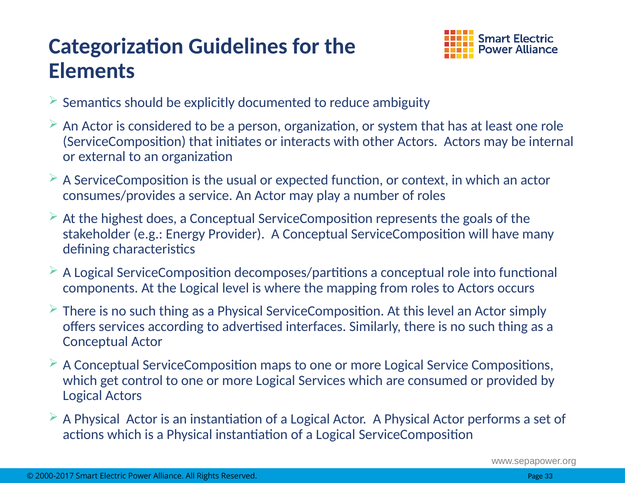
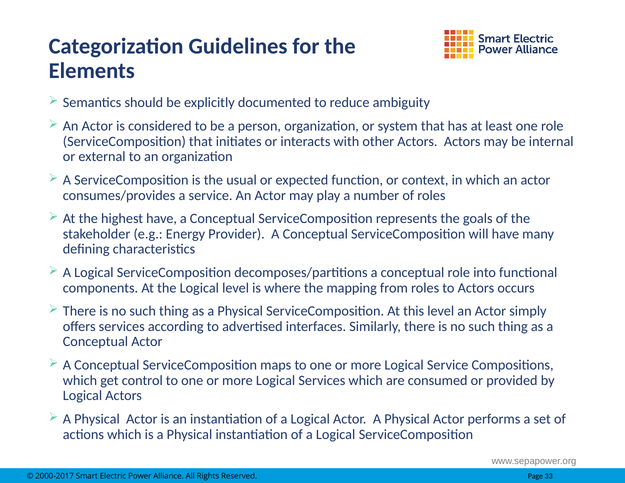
highest does: does -> have (162, 219)
